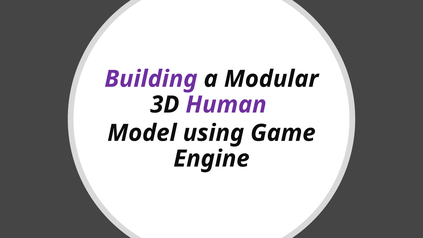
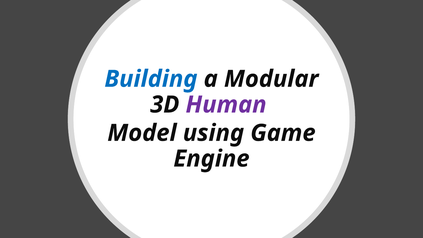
Building colour: purple -> blue (151, 79)
